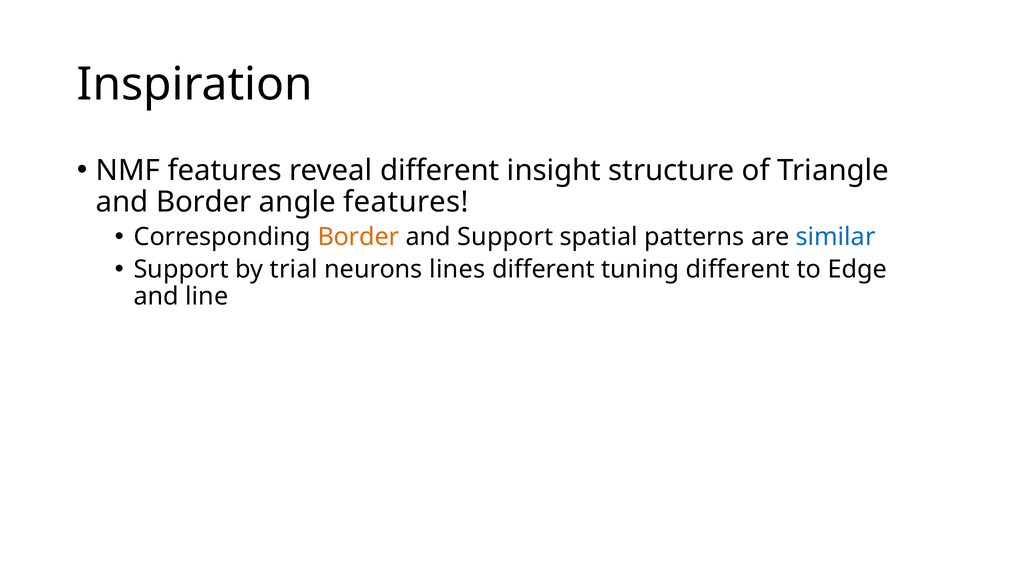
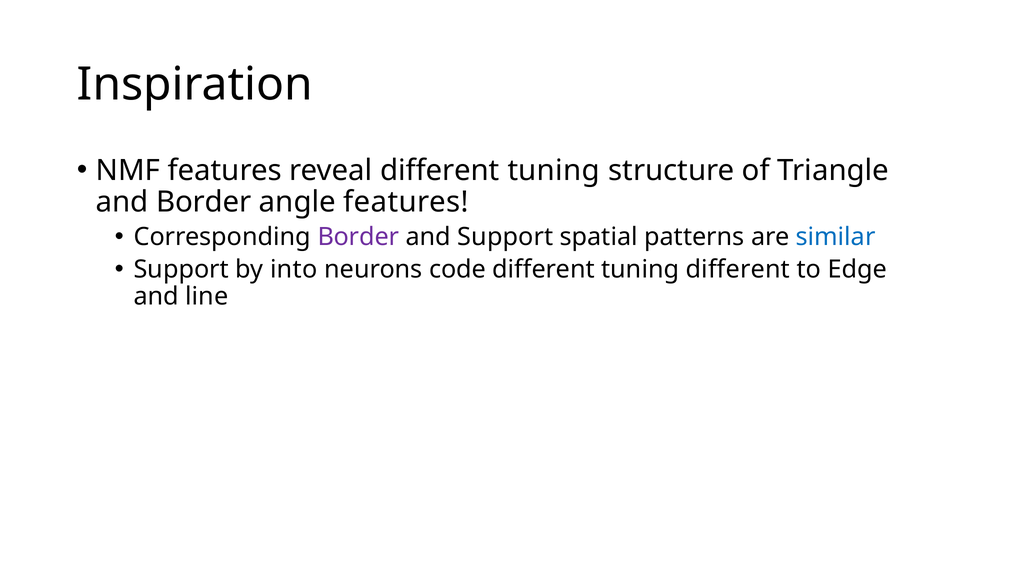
reveal different insight: insight -> tuning (554, 171)
Border colour: orange -> purple (358, 237)
trial: trial -> into (294, 270)
lines: lines -> code (458, 270)
